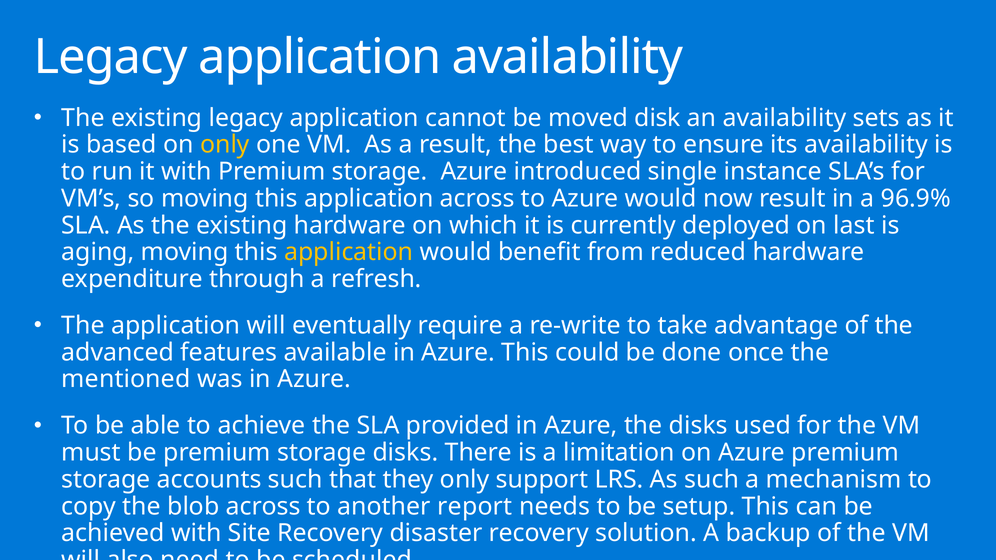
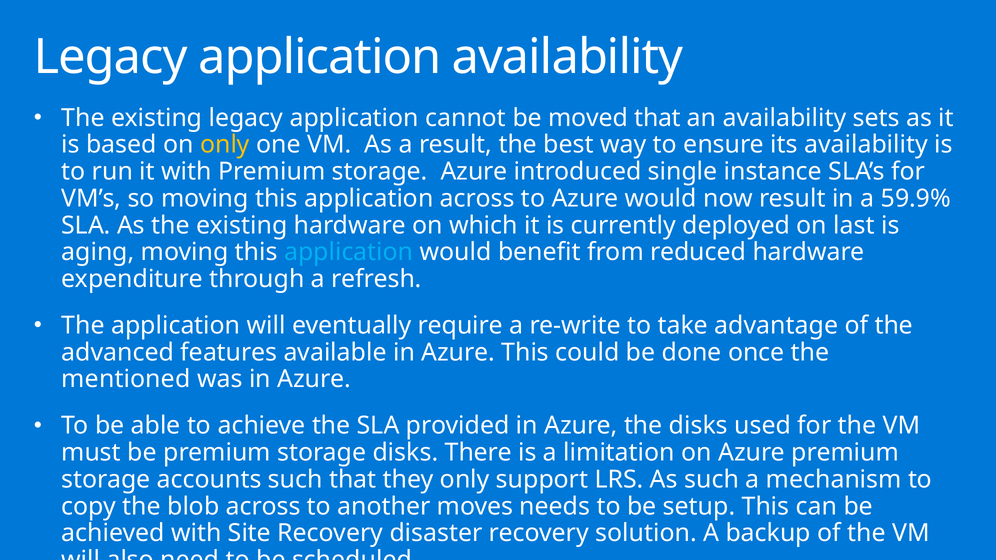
moved disk: disk -> that (658, 118)
96.9%: 96.9% -> 59.9% (916, 199)
application colour: yellow -> light blue (349, 252)
report: report -> moves (475, 507)
